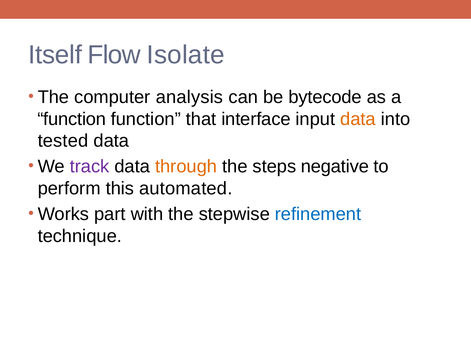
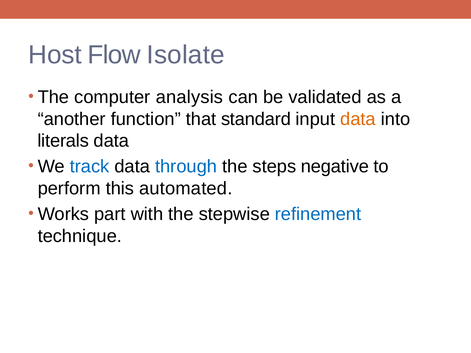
Itself: Itself -> Host (55, 55)
bytecode: bytecode -> validated (325, 97)
function: function -> another (72, 119)
interface: interface -> standard (256, 119)
tested: tested -> literals (63, 141)
track colour: purple -> blue (90, 167)
through colour: orange -> blue (186, 167)
